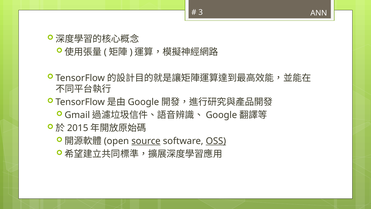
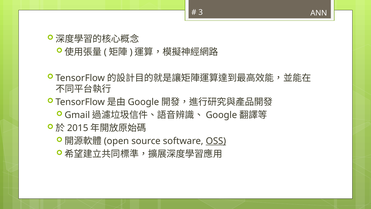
source underline: present -> none (146, 141)
